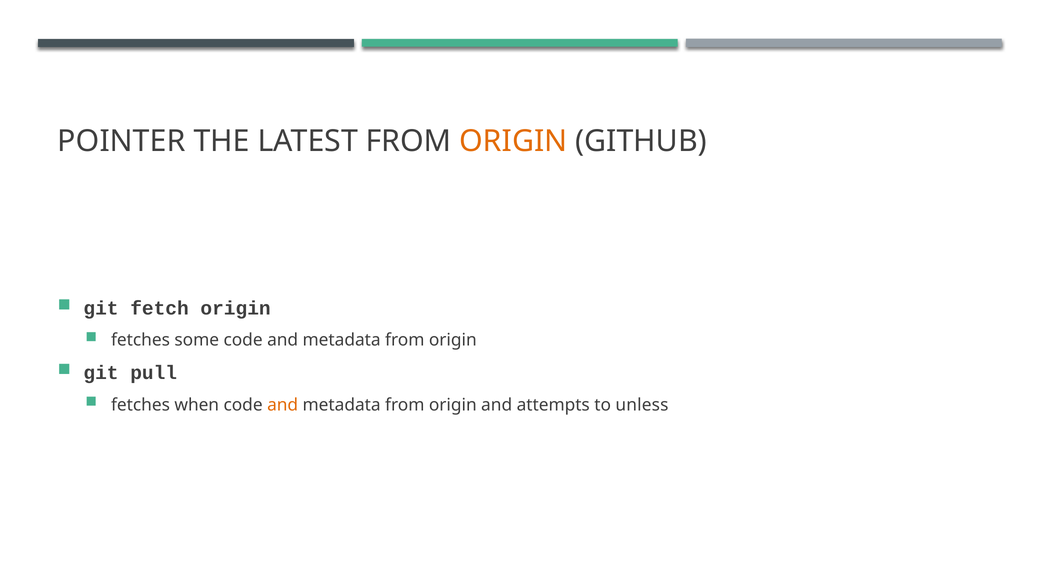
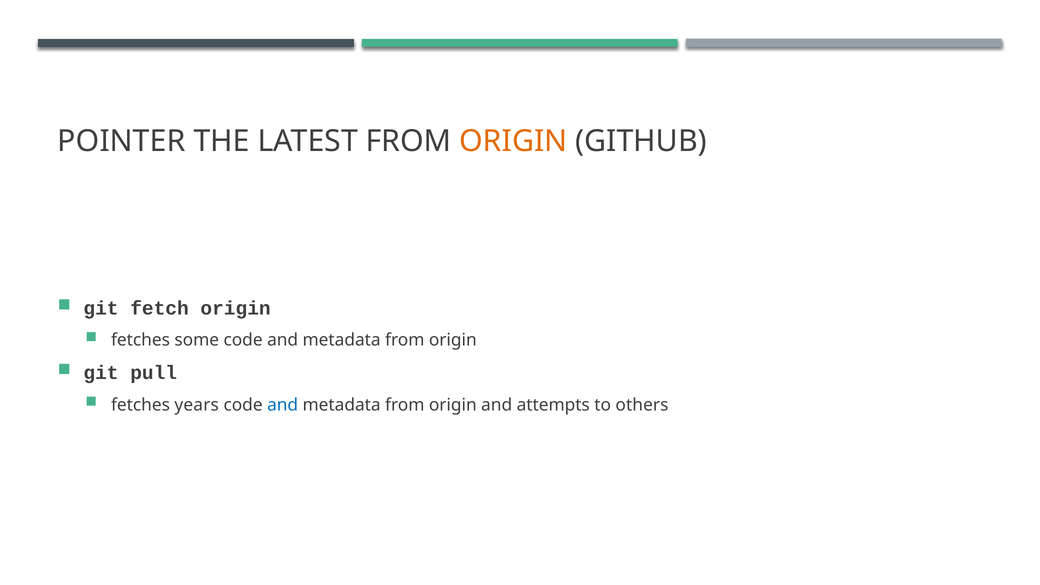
when: when -> years (197, 405)
and colour: orange -> blue (283, 405)
unless: unless -> others (642, 405)
